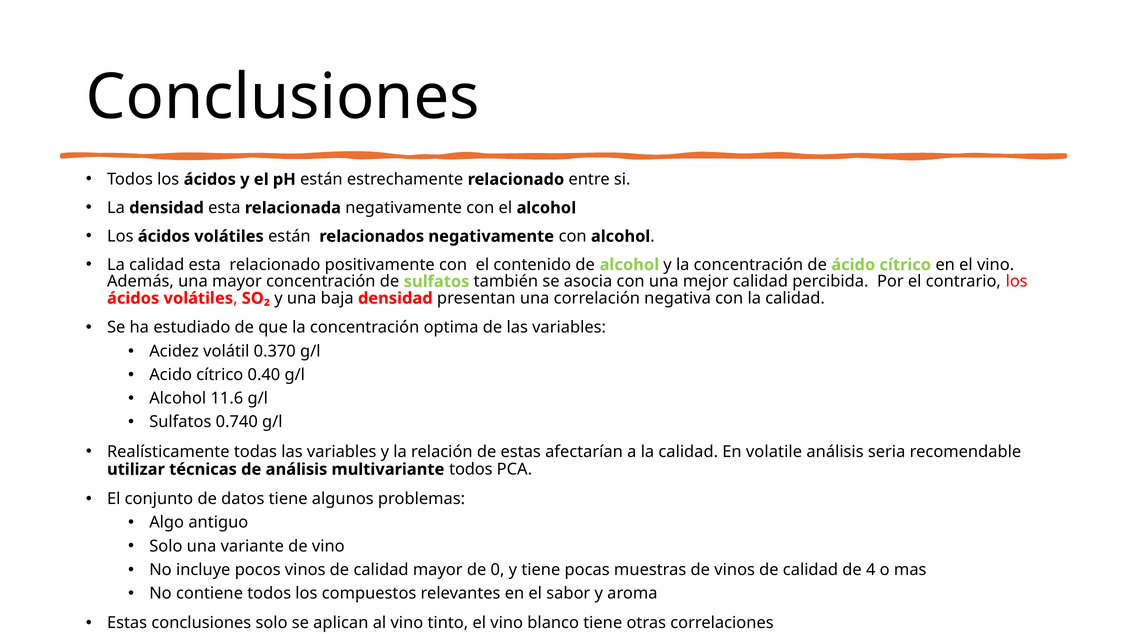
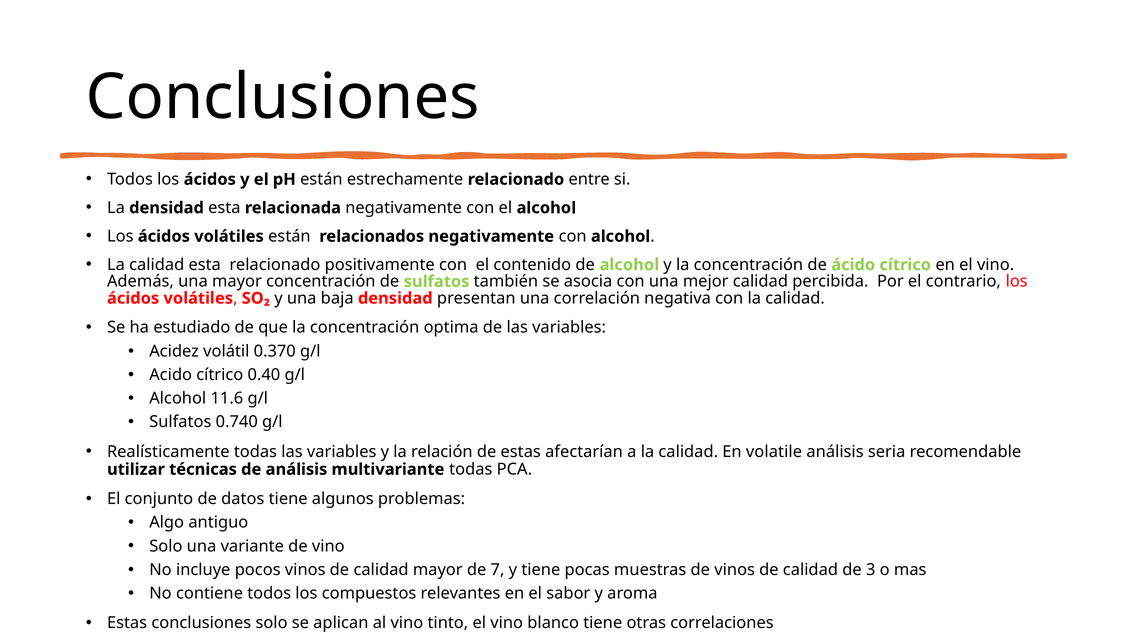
multivariante todos: todos -> todas (471, 469)
0: 0 -> 7 (498, 570)
4: 4 -> 3 (871, 570)
